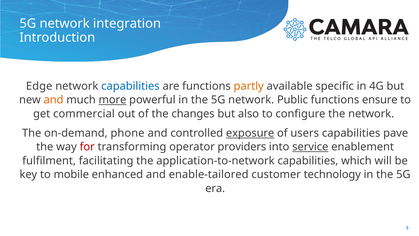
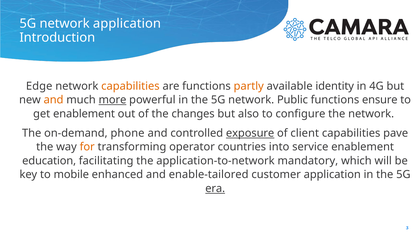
network integration: integration -> application (127, 24)
capabilities colour: blue -> orange (130, 86)
specific: specific -> identity (335, 86)
get commercial: commercial -> enablement (84, 114)
users: users -> client (305, 133)
for colour: red -> orange (87, 147)
providers: providers -> countries (242, 147)
service underline: present -> none (310, 147)
fulfilment: fulfilment -> education (49, 161)
application-to-network capabilities: capabilities -> mandatory (308, 161)
customer technology: technology -> application (332, 175)
era underline: none -> present (215, 188)
